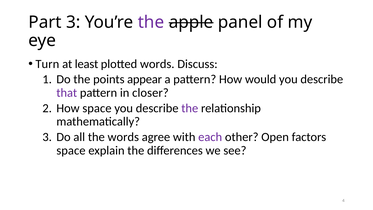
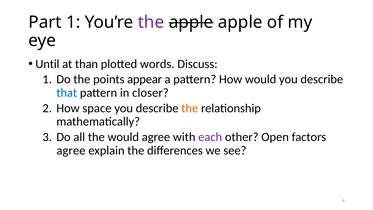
Part 3: 3 -> 1 (73, 22)
apple panel: panel -> apple (240, 22)
Turn: Turn -> Until (47, 64)
least: least -> than (87, 64)
that colour: purple -> blue (67, 93)
the colour: purple -> orange (190, 108)
the words: words -> would (123, 137)
space: space -> agree (71, 150)
